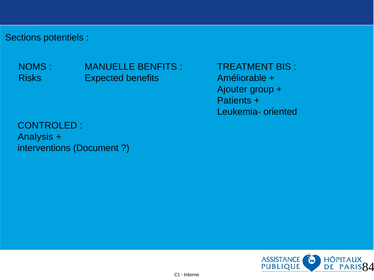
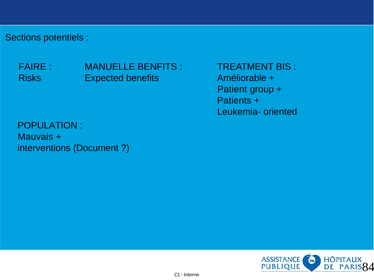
NOMS: NOMS -> FAIRE (32, 67)
Ajouter: Ajouter -> Patient (232, 89)
CONTROLED: CONTROLED -> POPULATION (47, 126)
Analysis: Analysis -> Mauvais (35, 137)
